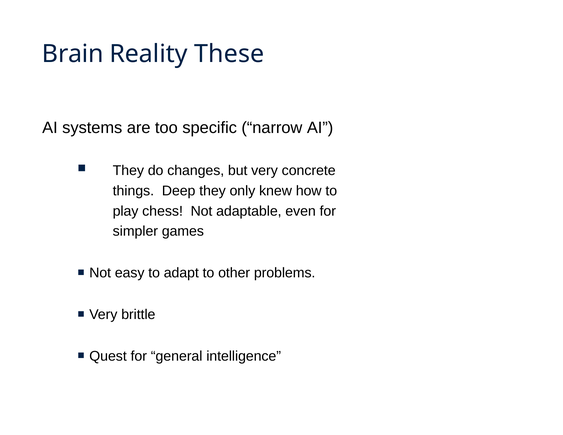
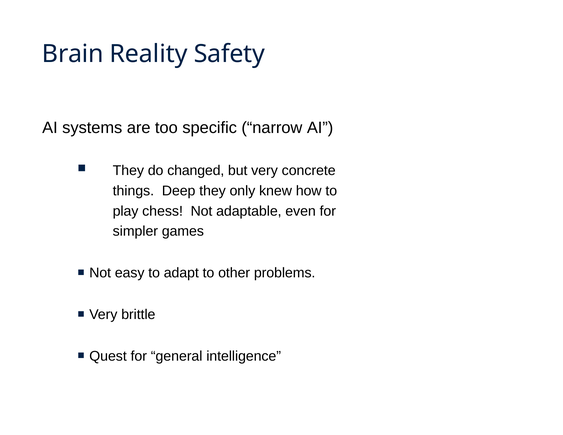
These: These -> Safety (229, 54)
changes: changes -> changed (196, 171)
